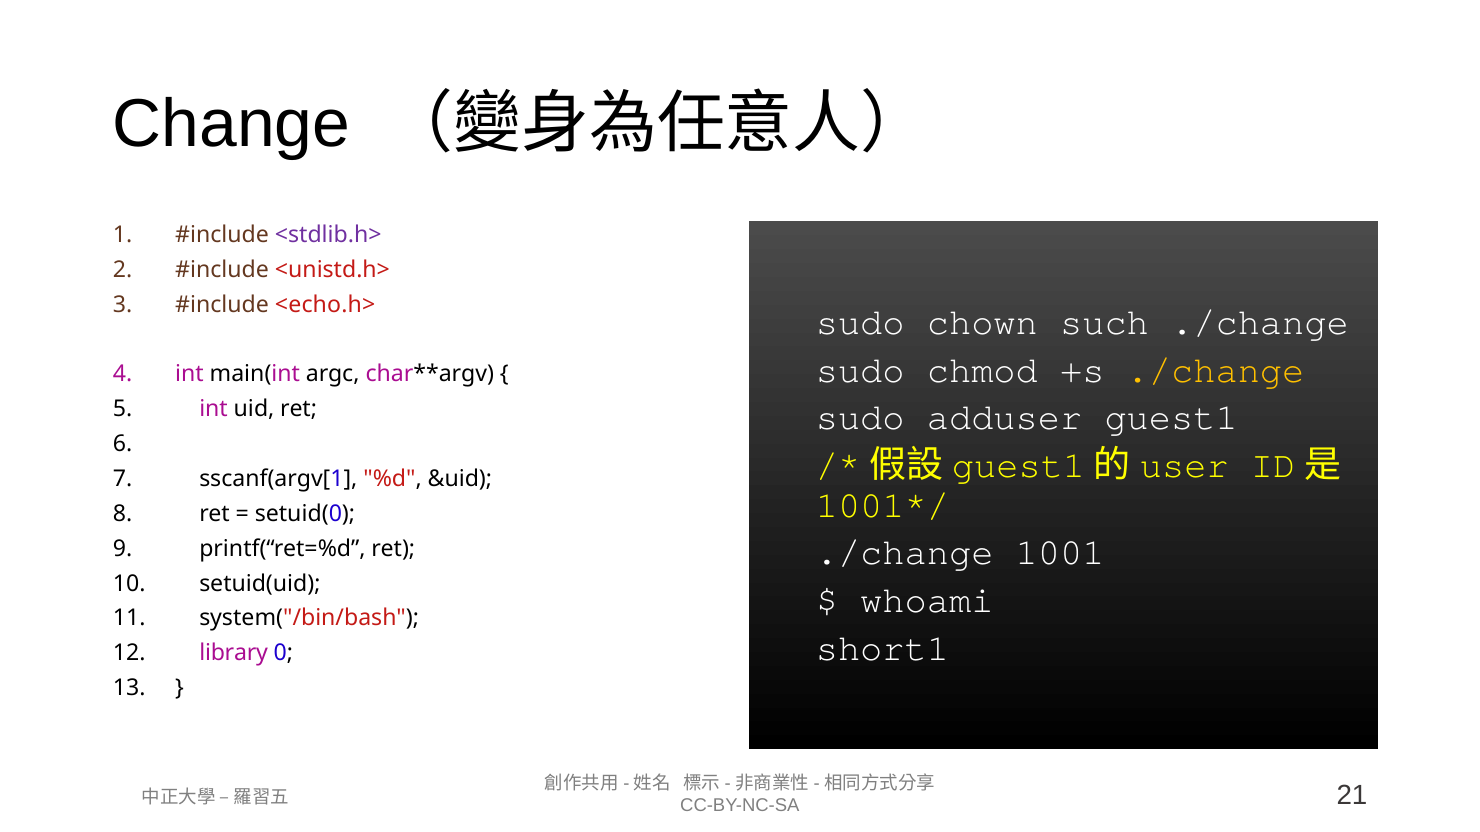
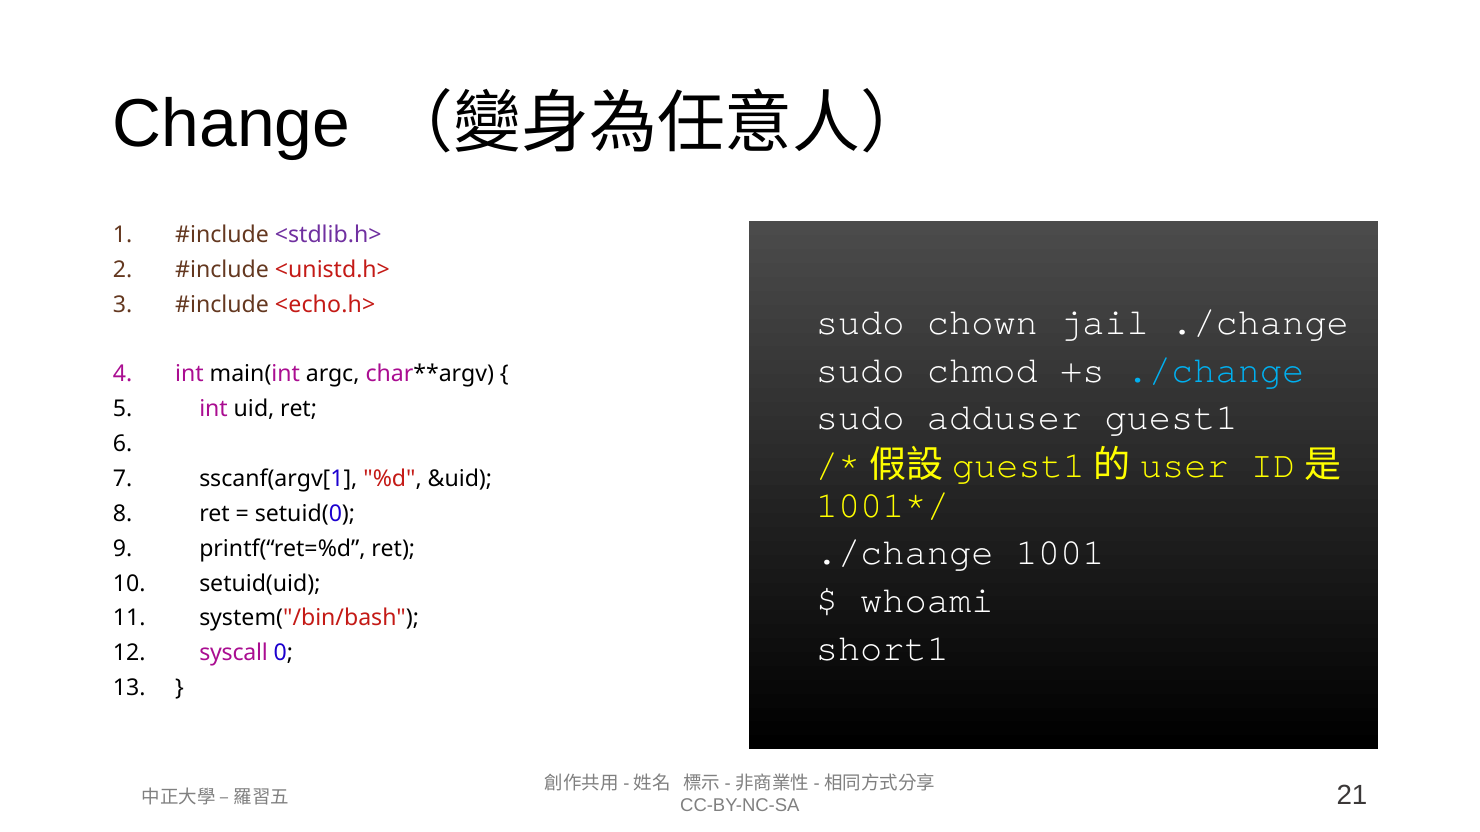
such: such -> jail (1105, 323)
./change colour: yellow -> light blue (1216, 370)
library: library -> syscall (234, 653)
